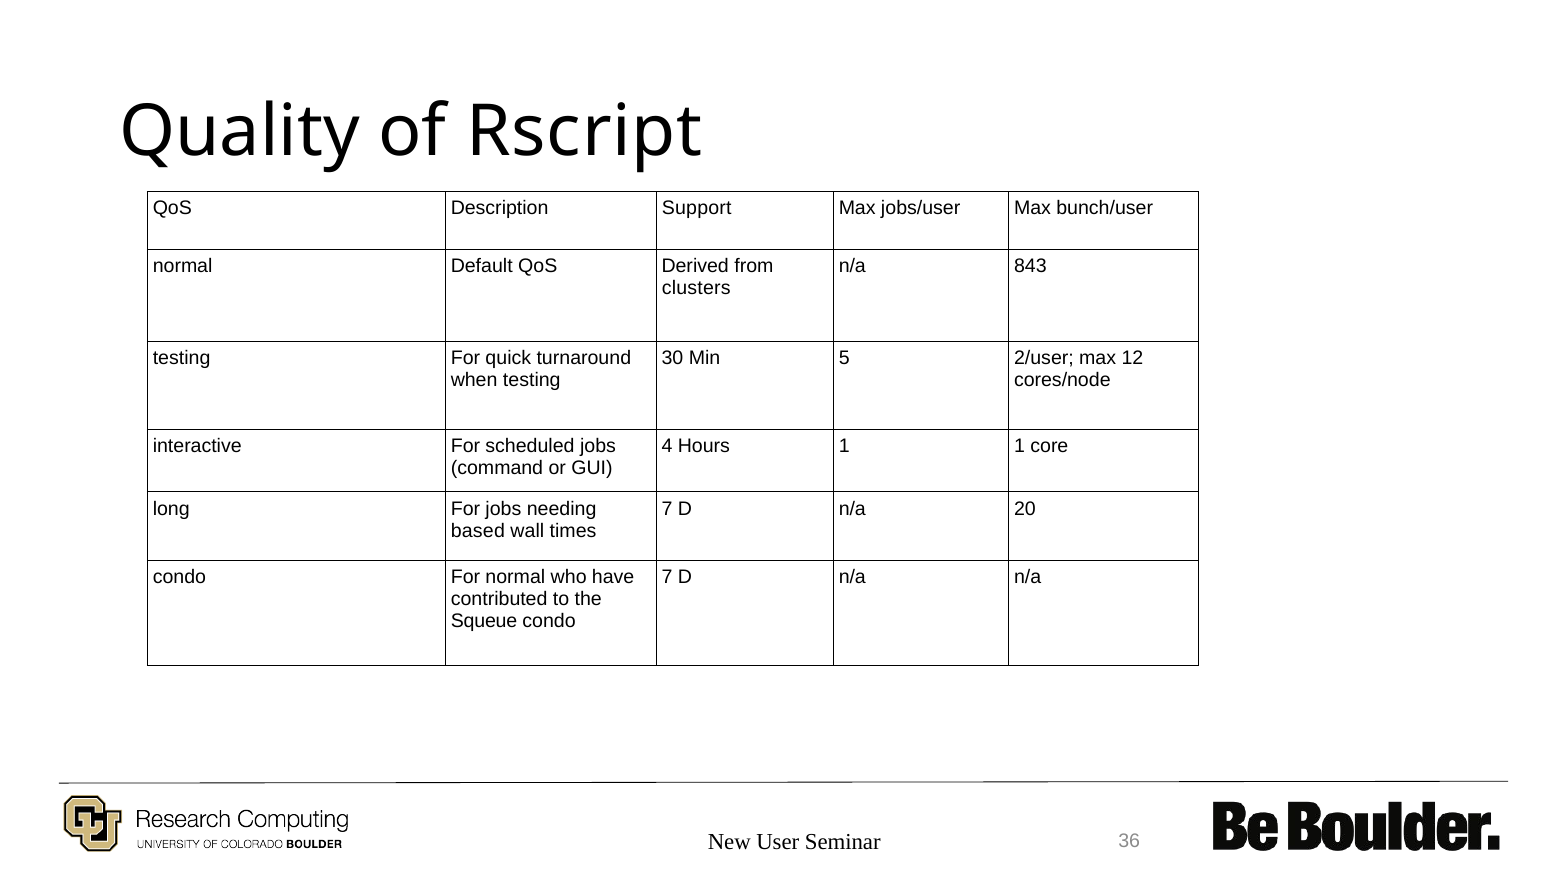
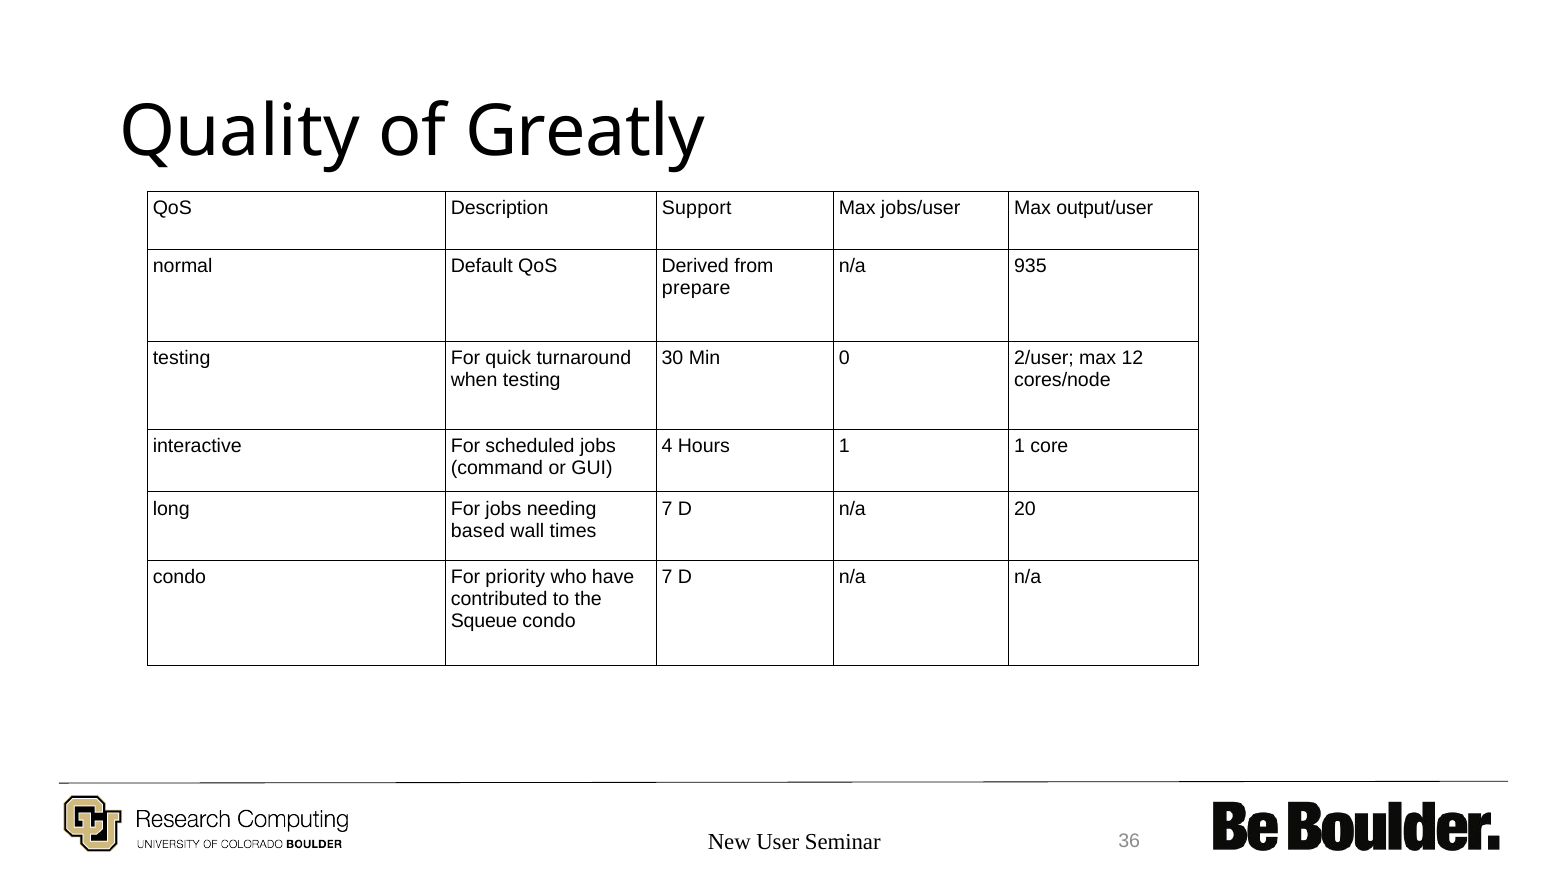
Rscript: Rscript -> Greatly (585, 132)
bunch/user: bunch/user -> output/user (1105, 208)
843: 843 -> 935 (1030, 266)
clusters: clusters -> prepare (696, 288)
5: 5 -> 0 (844, 358)
For normal: normal -> priority (515, 578)
